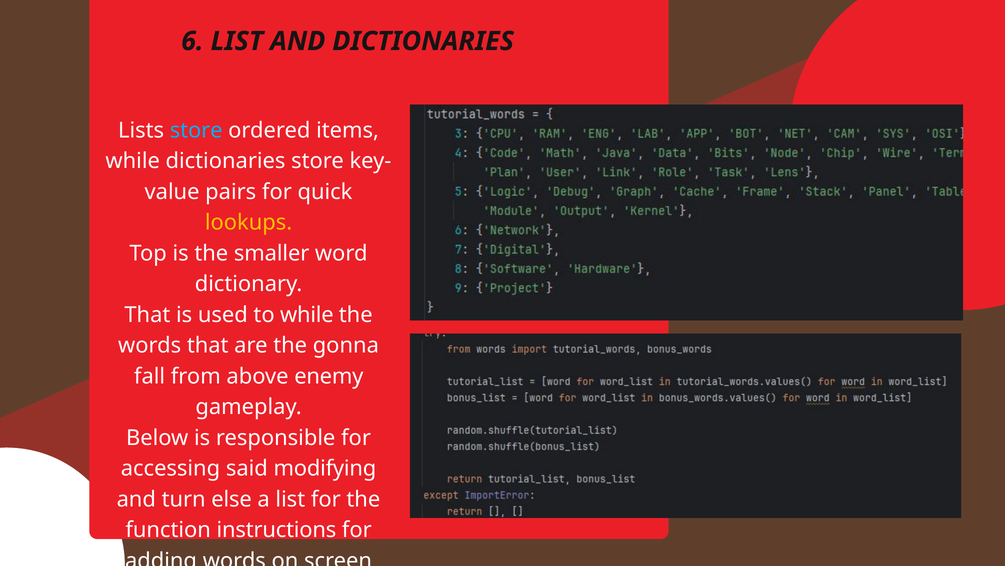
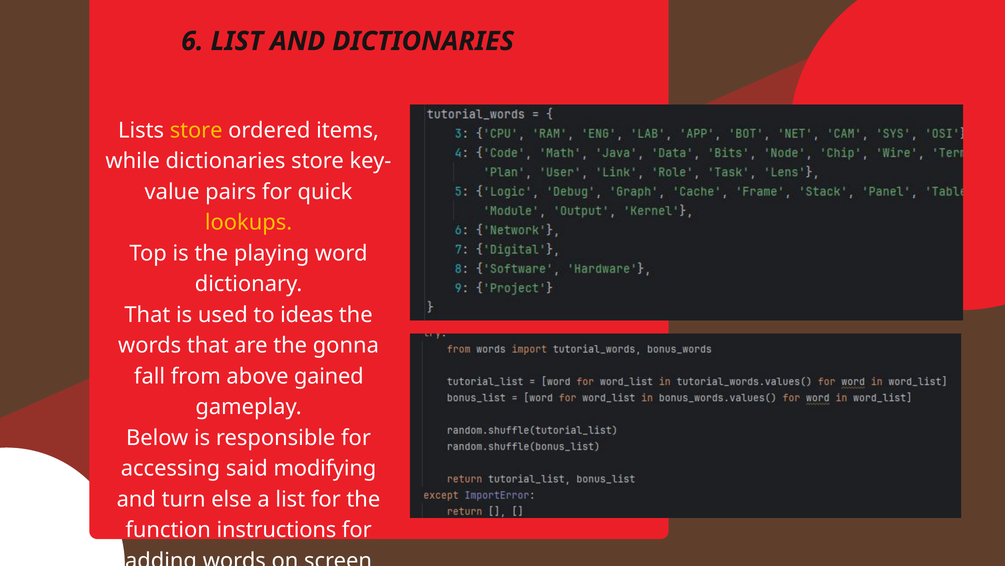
store colour: light blue -> yellow (196, 130)
smaller: smaller -> playing (272, 253)
to while: while -> ideas (307, 314)
enemy: enemy -> gained (329, 376)
